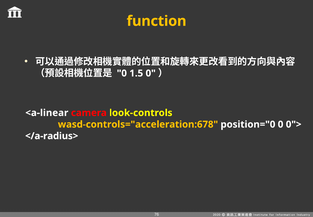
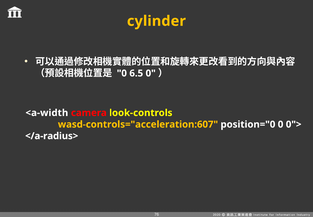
function: function -> cylinder (156, 21)
1.5: 1.5 -> 6.5 (136, 73)
<a-linear: <a-linear -> <a-width (47, 113)
wasd-controls="acceleration:678: wasd-controls="acceleration:678 -> wasd-controls="acceleration:607 (138, 124)
